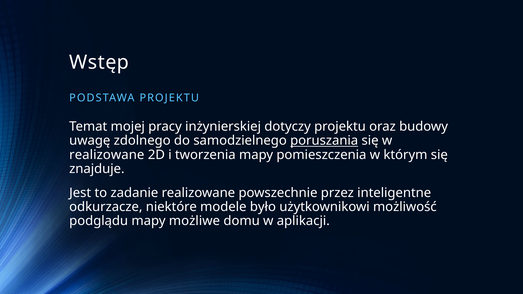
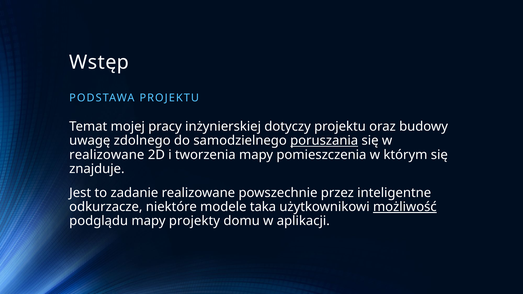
było: było -> taka (263, 207)
możliwość underline: none -> present (405, 207)
możliwe: możliwe -> projekty (194, 221)
